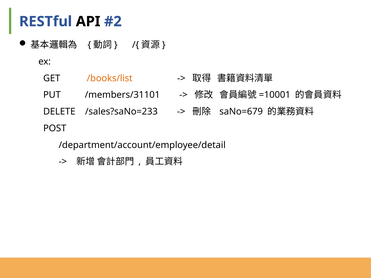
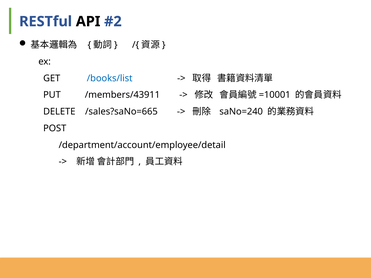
/books/list colour: orange -> blue (110, 78)
/members/31101: /members/31101 -> /members/43911 (122, 95)
/sales?saNo=233: /sales?saNo=233 -> /sales?saNo=665 (121, 112)
saNo=679: saNo=679 -> saNo=240 (241, 112)
